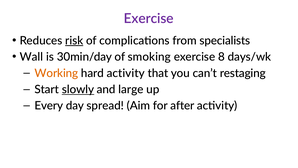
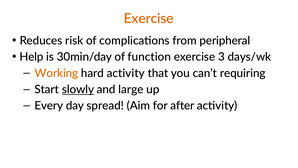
Exercise colour: purple -> orange (149, 18)
risk underline: present -> none (74, 41)
specialists: specialists -> peripheral (225, 41)
Wall: Wall -> Help (31, 57)
smoking: smoking -> function (149, 57)
8: 8 -> 3 (221, 57)
restaging: restaging -> requiring (243, 73)
